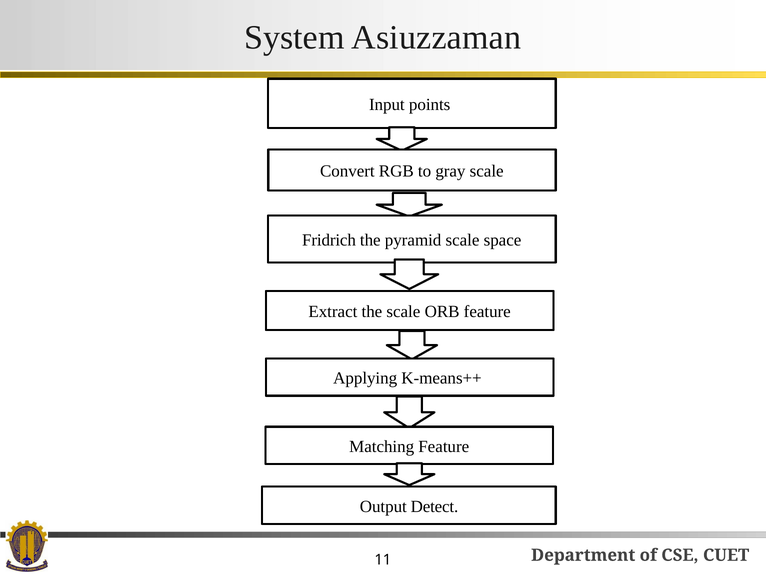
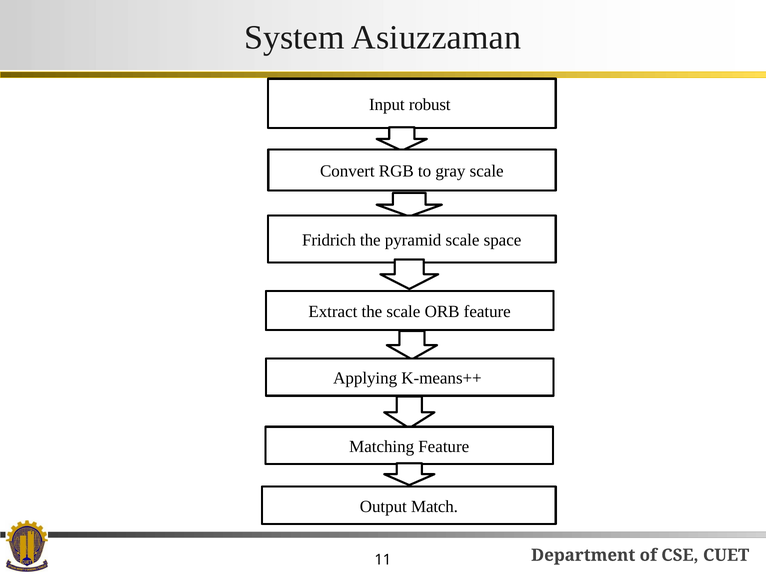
points: points -> robust (430, 105)
Detect: Detect -> Match (434, 507)
